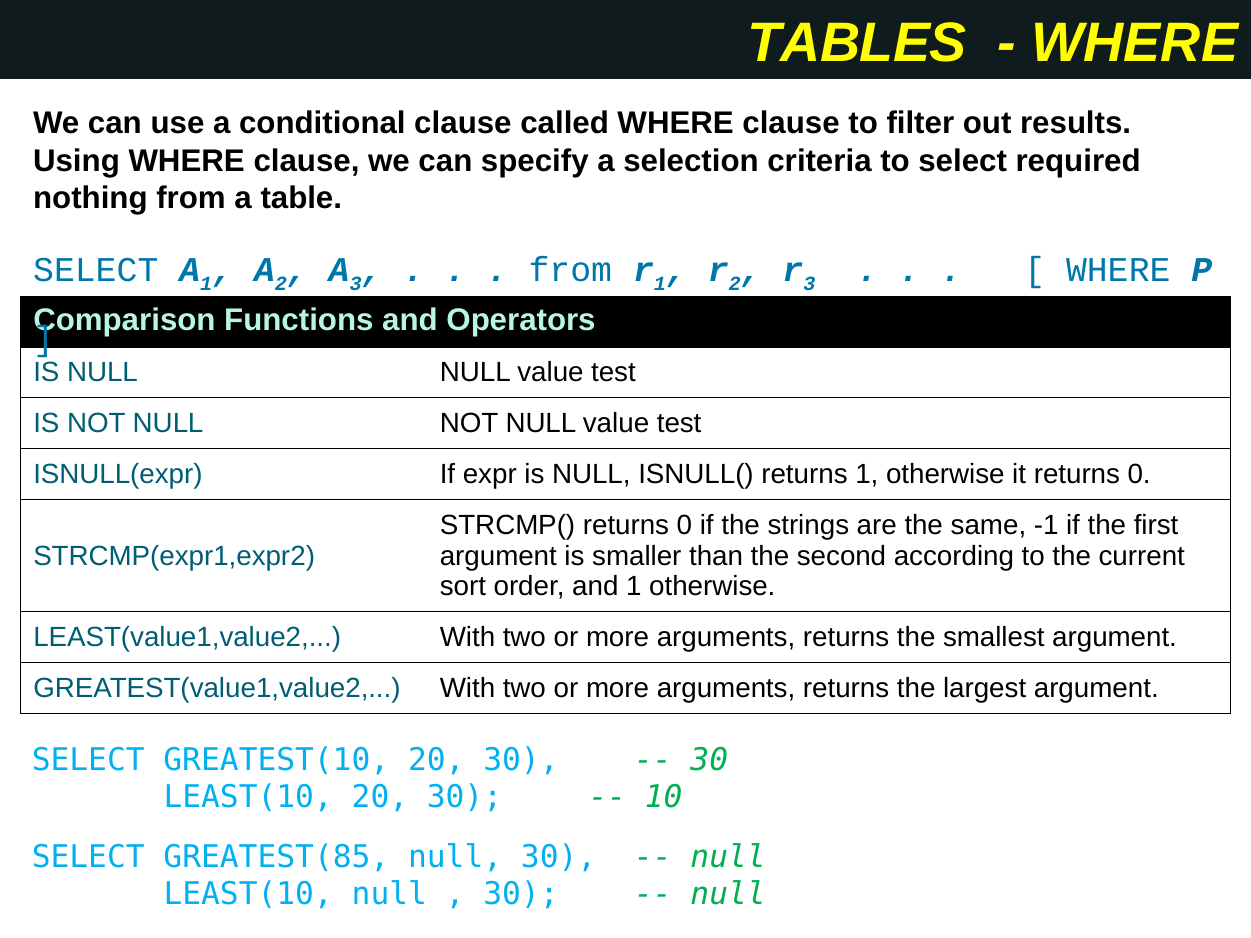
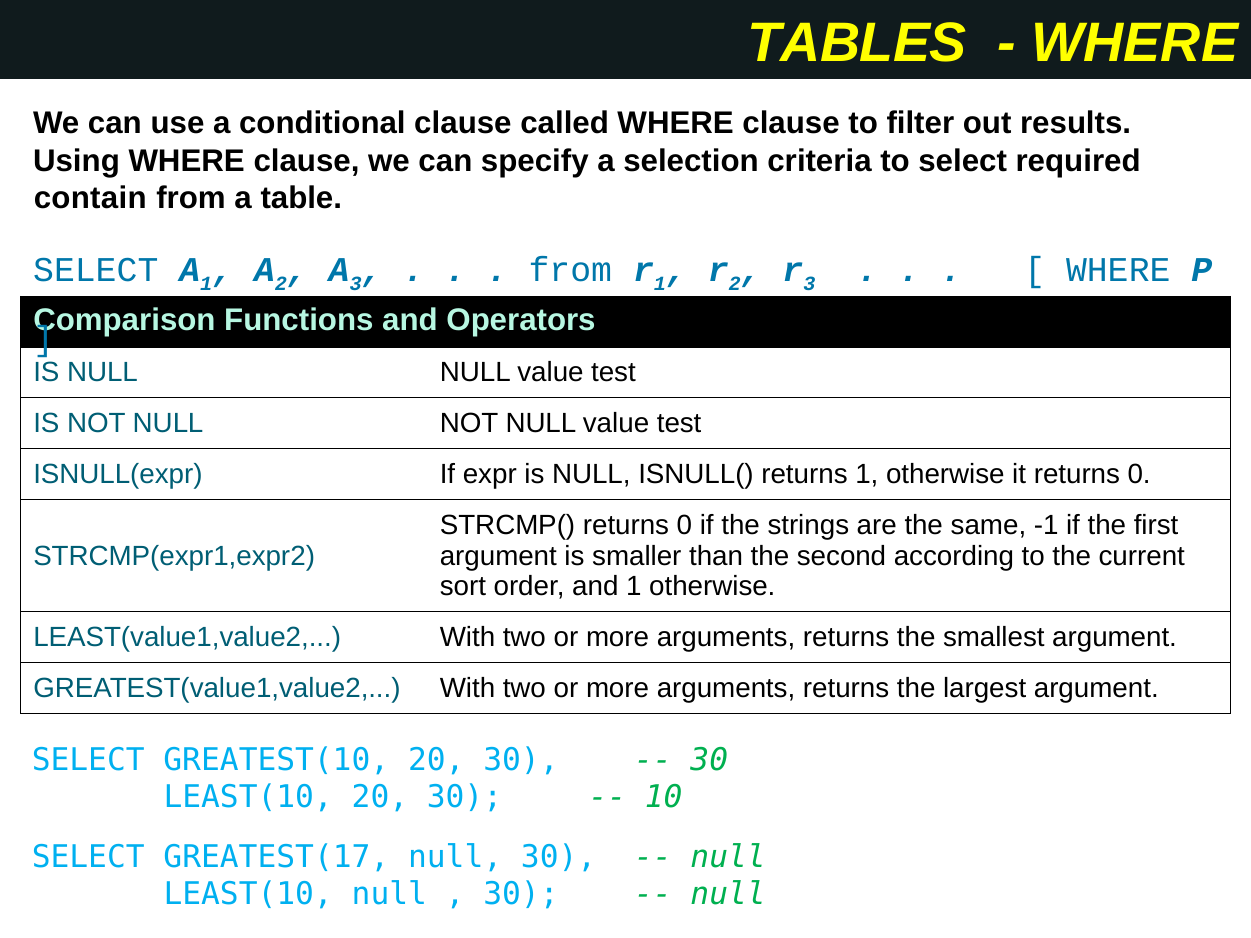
nothing: nothing -> contain (90, 198)
GREATEST(85: GREATEST(85 -> GREATEST(17 (276, 857)
